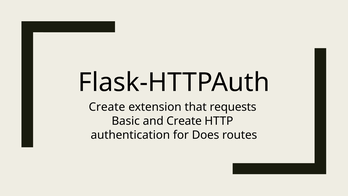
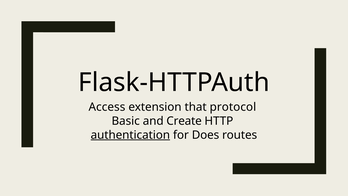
Create: Create -> Access (107, 107)
requests: requests -> protocol (233, 107)
authentication underline: none -> present (130, 135)
